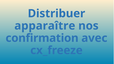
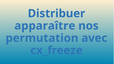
confirmation: confirmation -> permutation (42, 38)
